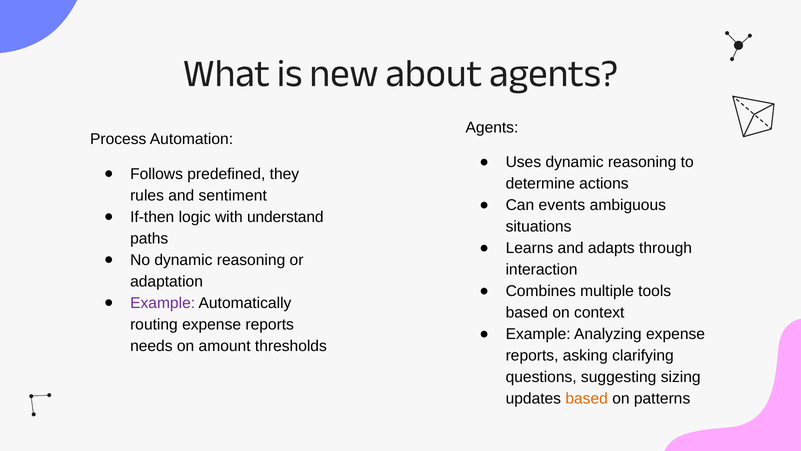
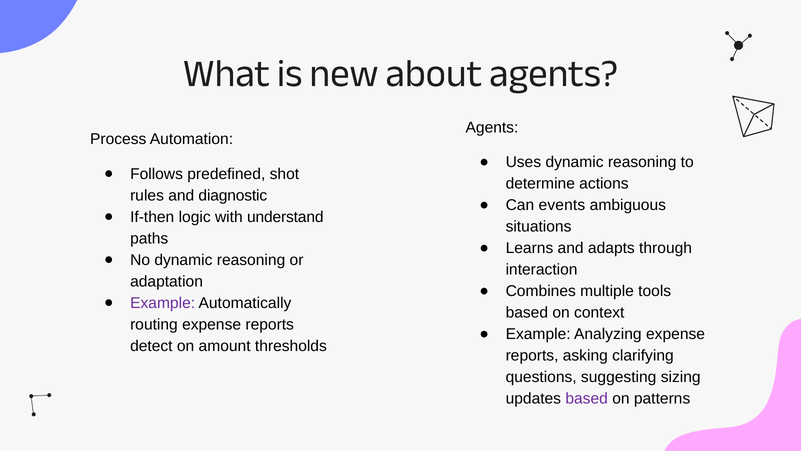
they: they -> shot (284, 174)
sentiment: sentiment -> diagnostic (233, 195)
needs: needs -> detect (151, 346)
based colour: orange -> purple (587, 398)
